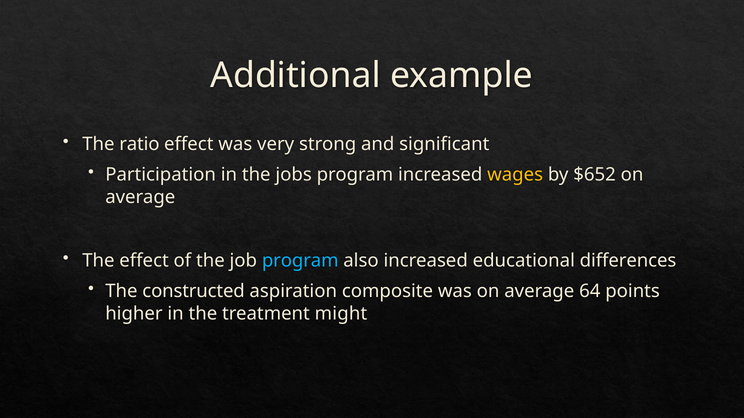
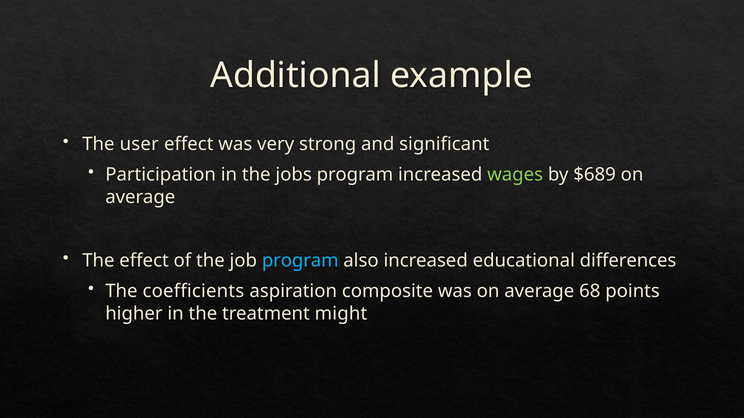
ratio: ratio -> user (139, 144)
wages colour: yellow -> light green (515, 175)
$652: $652 -> $689 (595, 175)
constructed: constructed -> coefficients (193, 291)
64: 64 -> 68 (590, 291)
